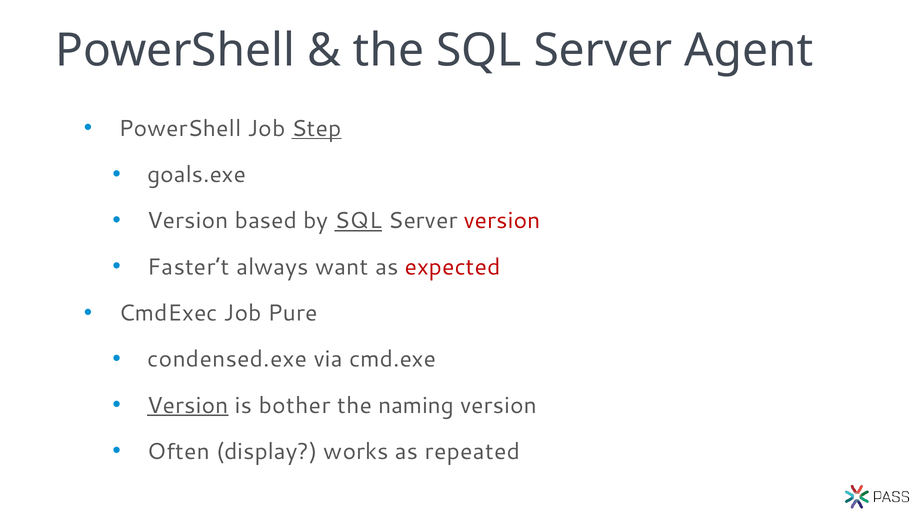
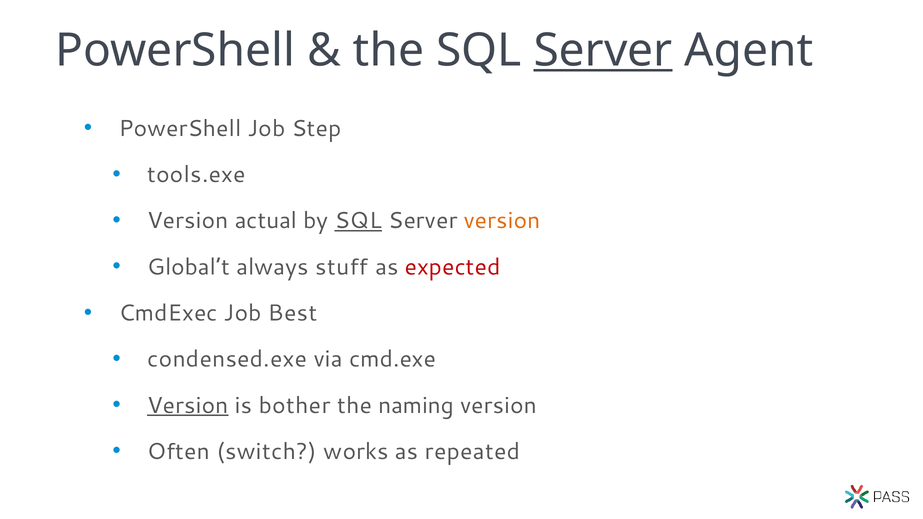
Server underline: none -> present (603, 50)
Step underline: present -> none (316, 129)
goals.exe: goals.exe -> tools.exe (196, 175)
based: based -> actual (266, 221)
version colour: red -> orange (502, 221)
Faster’t: Faster’t -> Global’t (189, 267)
want: want -> stuff (342, 267)
Pure: Pure -> Best (293, 313)
display: display -> switch (267, 452)
